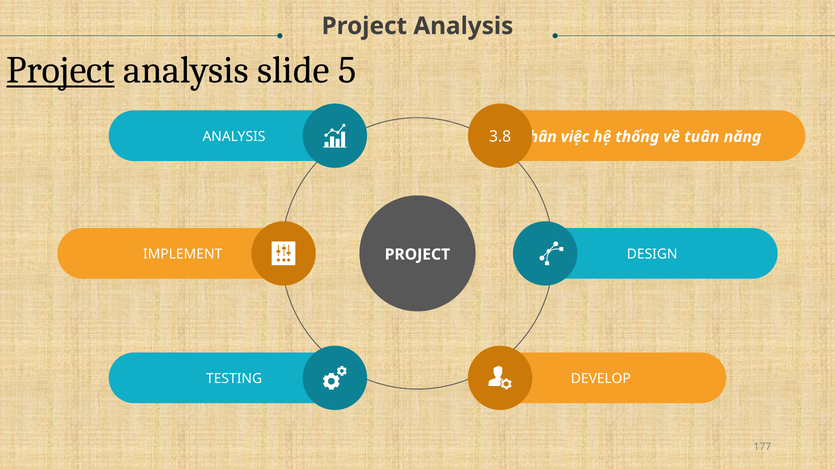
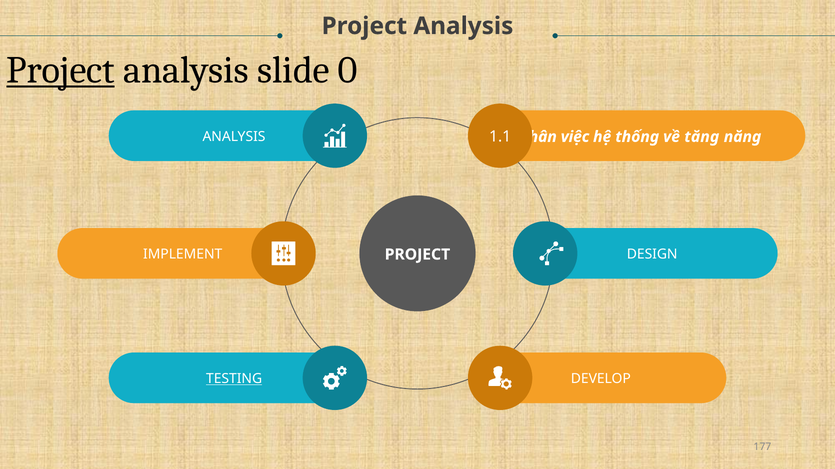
5: 5 -> 0 (347, 70)
3.8: 3.8 -> 1.1 (500, 137)
tuân: tuân -> tăng (702, 137)
TESTING underline: none -> present (234, 379)
